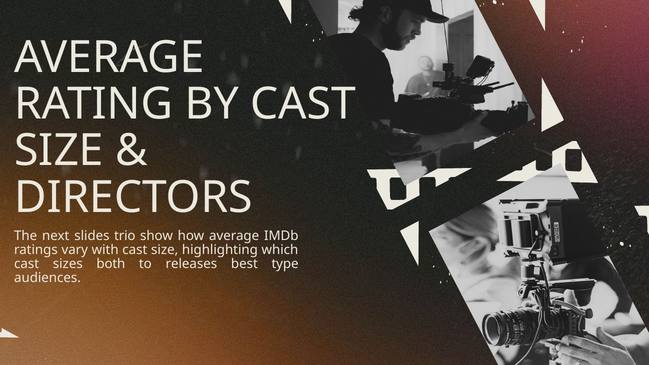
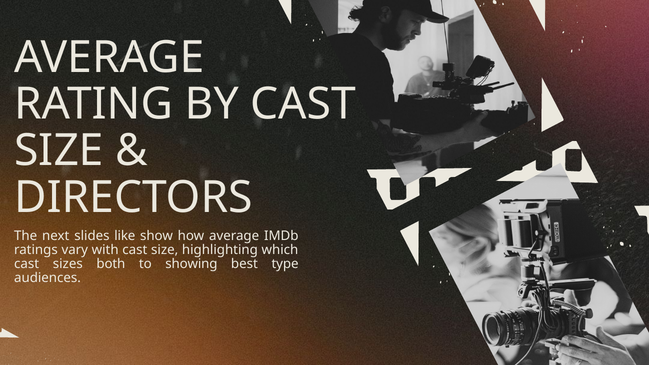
trio: trio -> like (125, 236)
releases: releases -> showing (191, 264)
